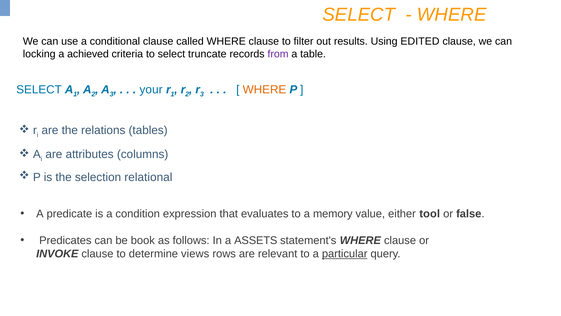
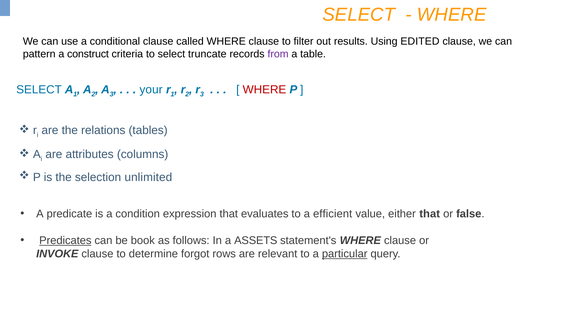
locking: locking -> pattern (39, 54)
achieved: achieved -> construct (88, 54)
WHERE colour: orange -> red (264, 89)
relational: relational -> unlimited (148, 177)
memory: memory -> efficient (333, 214)
either tool: tool -> that (430, 214)
Predicates underline: none -> present (65, 240)
views: views -> forgot (195, 254)
